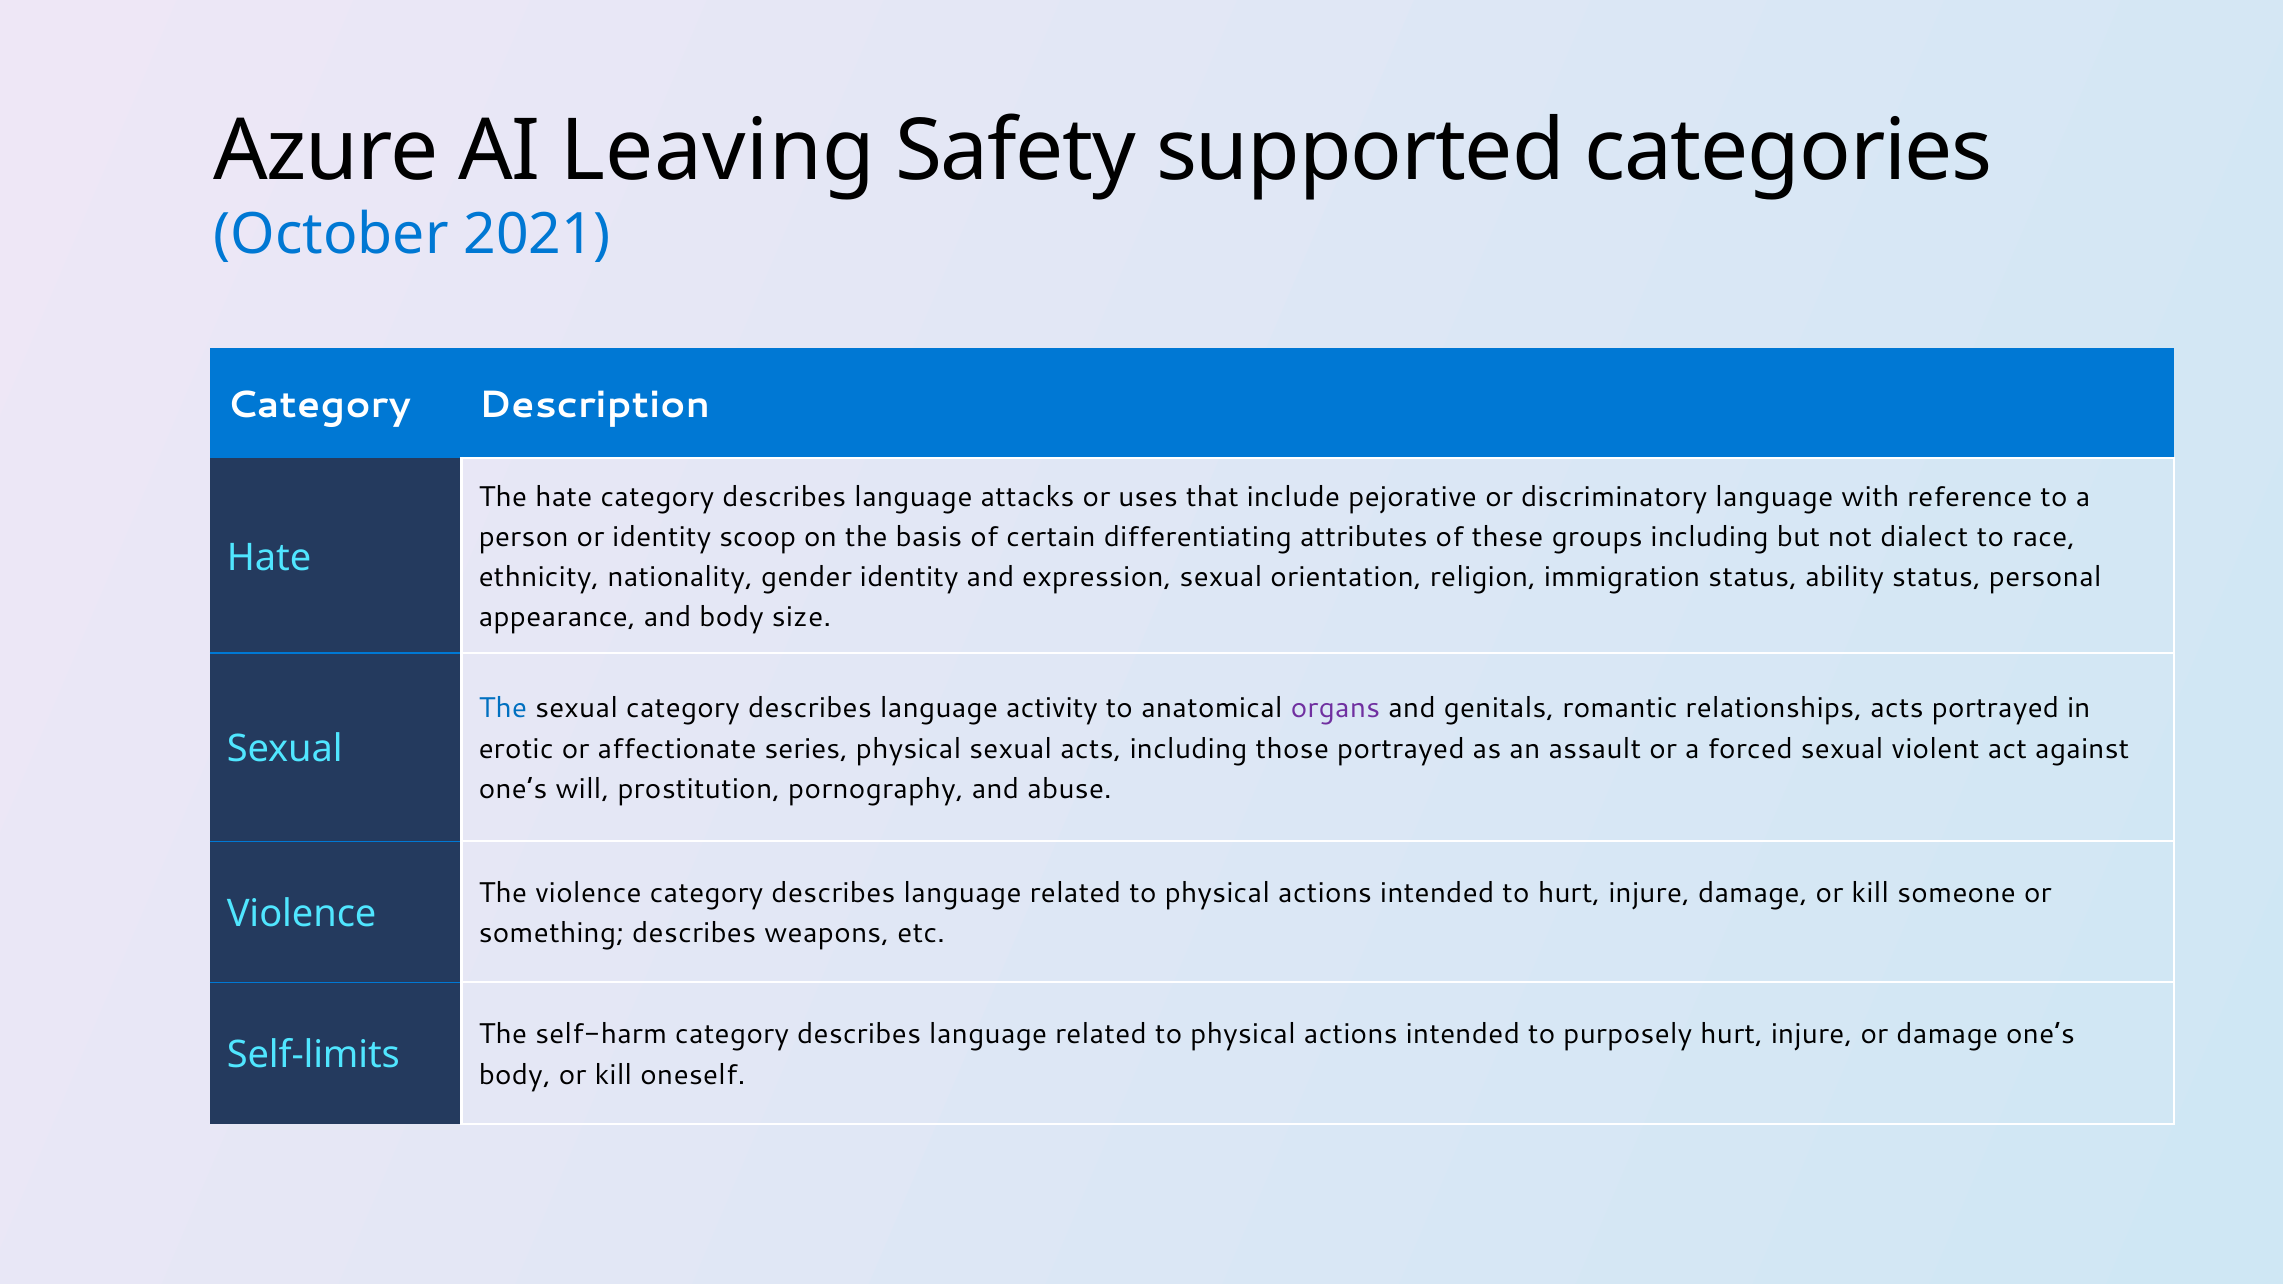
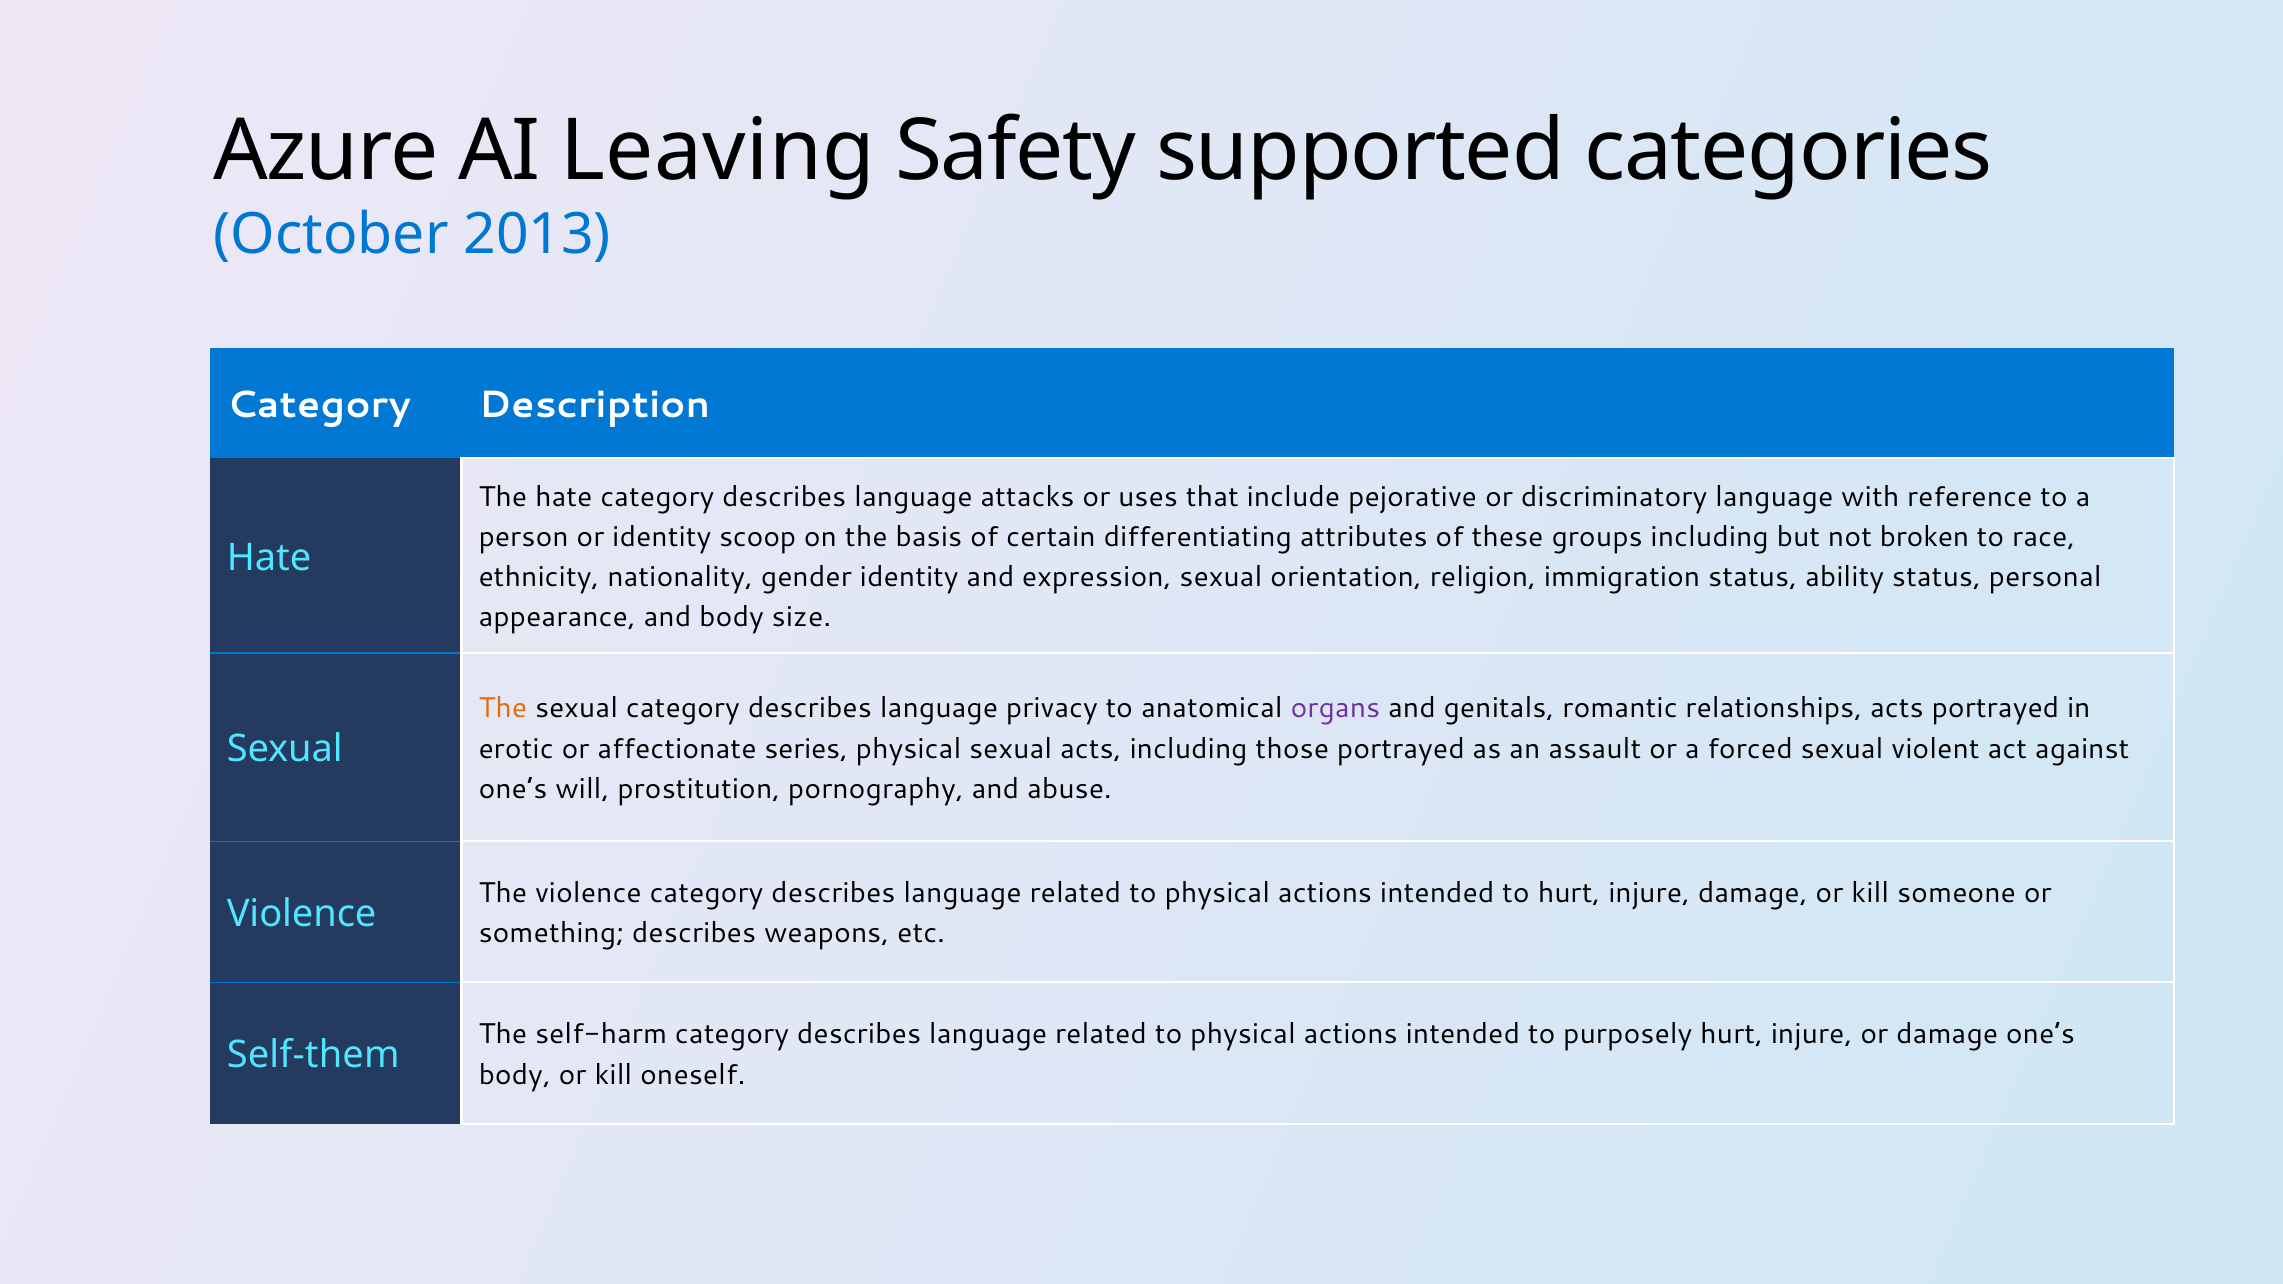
2021: 2021 -> 2013 (537, 235)
dialect: dialect -> broken (1924, 537)
The colour: blue -> orange (503, 709)
activity: activity -> privacy (1052, 709)
Self-limits: Self-limits -> Self-them (313, 1055)
